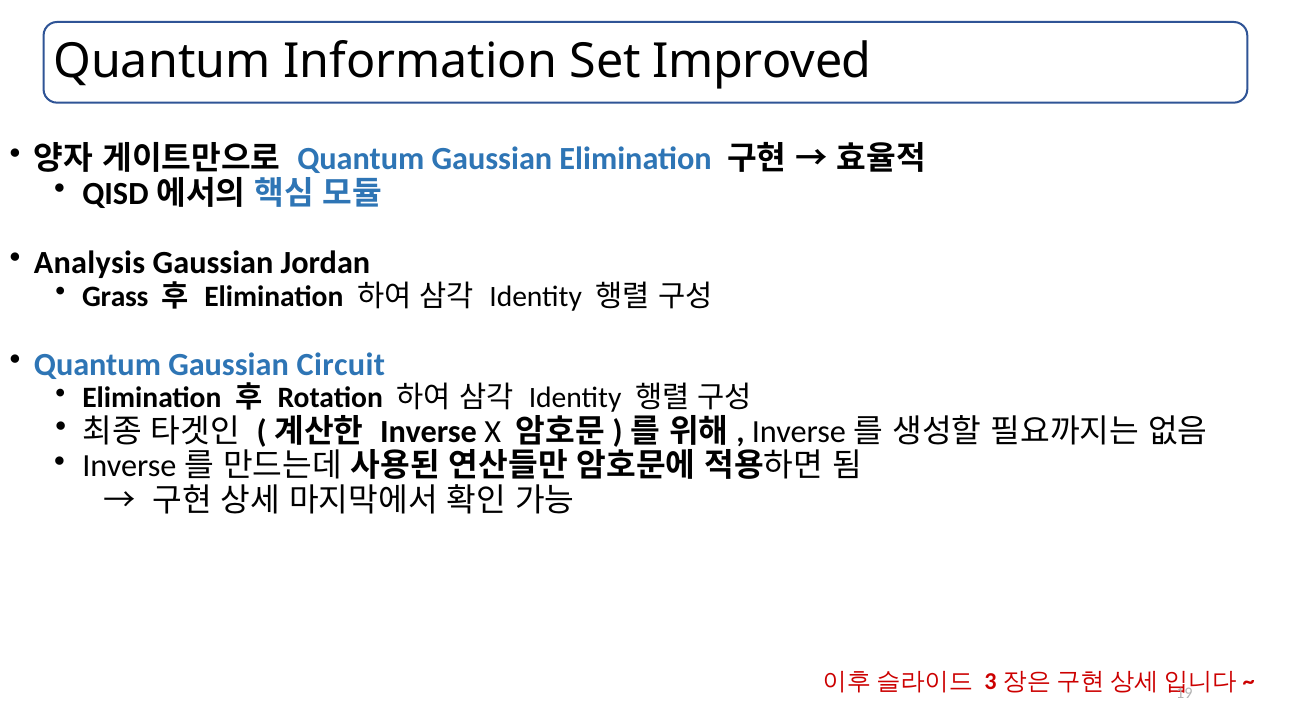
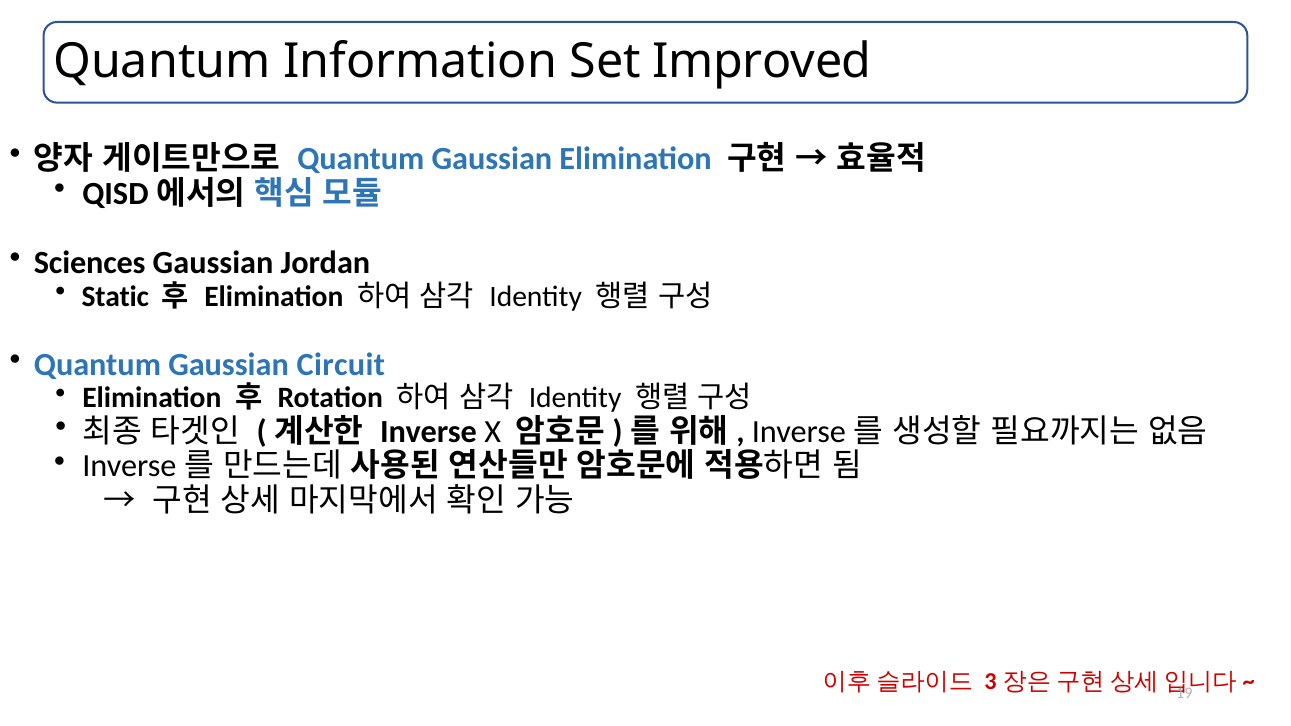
Analysis: Analysis -> Sciences (90, 263)
Grass: Grass -> Static (115, 296)
